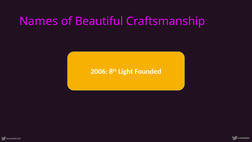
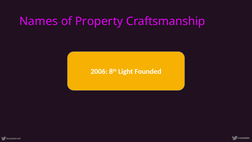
Beautiful: Beautiful -> Property (99, 21)
